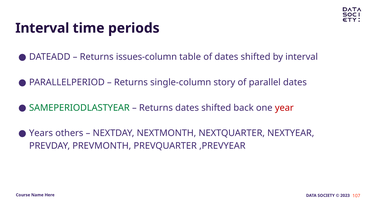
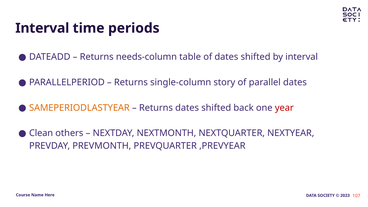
issues-column: issues-column -> needs-column (146, 57)
SAMEPERIODLASTYEAR colour: green -> orange (79, 108)
Years: Years -> Clean (41, 133)
